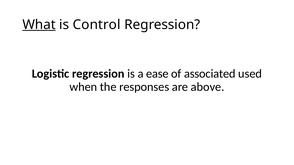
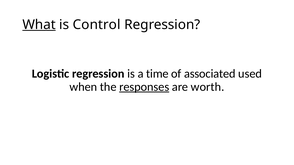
ease: ease -> time (157, 74)
responses underline: none -> present (144, 87)
above: above -> worth (208, 87)
